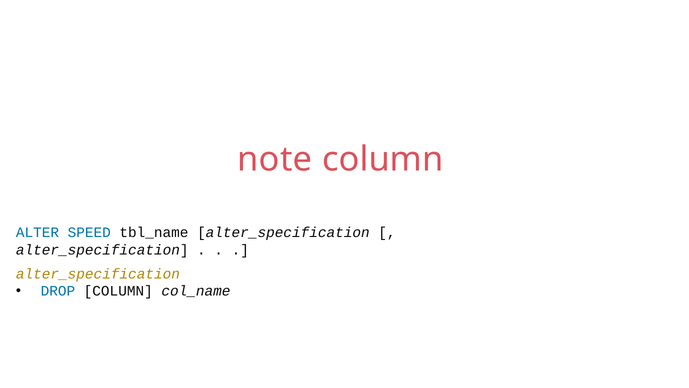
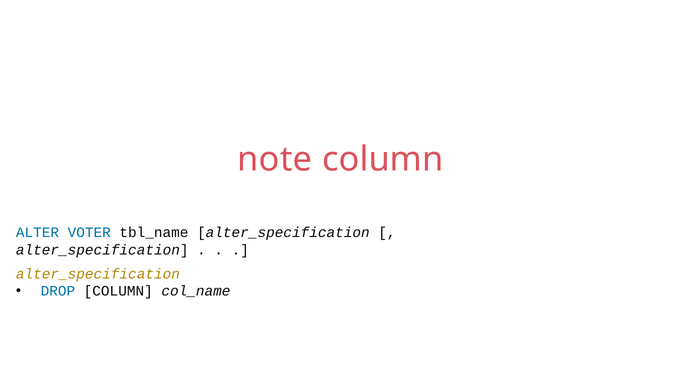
SPEED: SPEED -> VOTER (89, 232)
